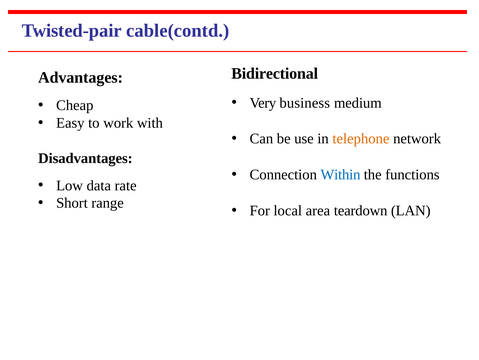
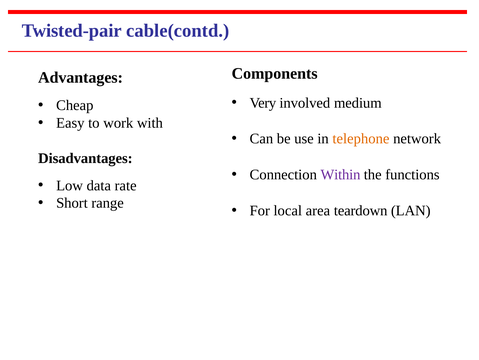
Bidirectional: Bidirectional -> Components (275, 73)
business: business -> involved (305, 103)
Within colour: blue -> purple (340, 174)
